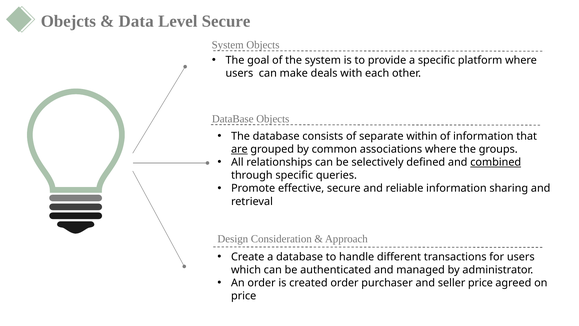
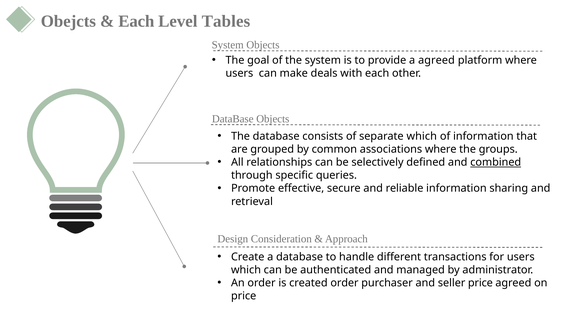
Data: Data -> Each (136, 21)
Level Secure: Secure -> Tables (226, 21)
a specific: specific -> agreed (436, 60)
separate within: within -> which (422, 136)
are underline: present -> none (239, 149)
